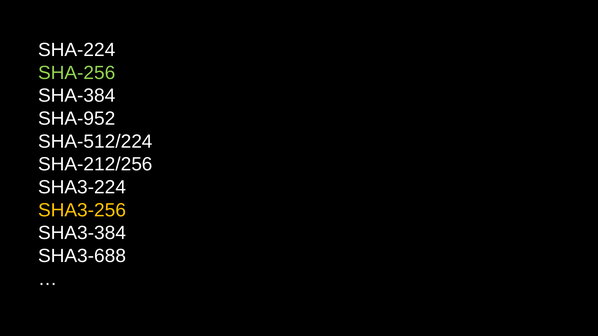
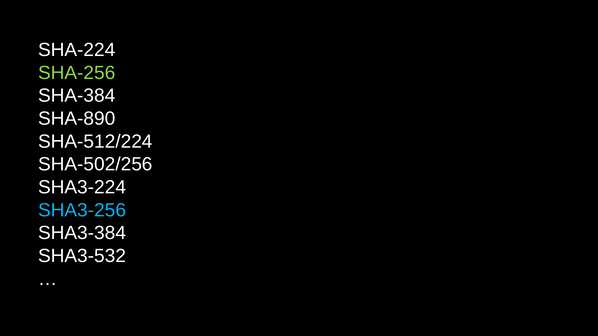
SHA-952: SHA-952 -> SHA-890 (77, 119)
SHA-212/256: SHA-212/256 -> SHA-502/256 (95, 165)
SHA3-256 colour: yellow -> light blue (82, 210)
SHA3-688: SHA3-688 -> SHA3-532 (82, 256)
